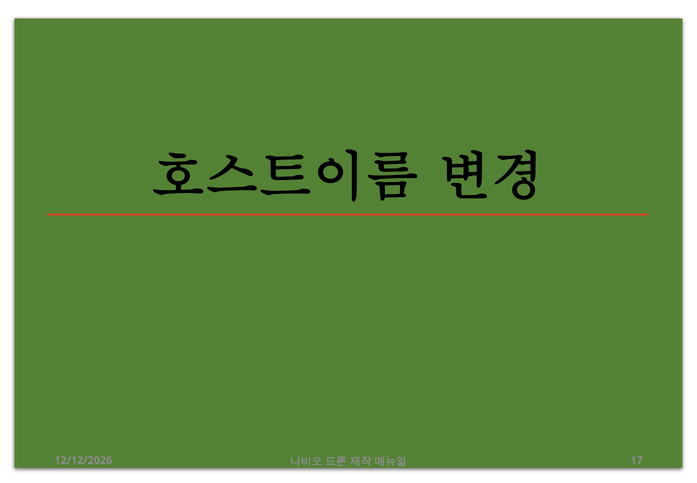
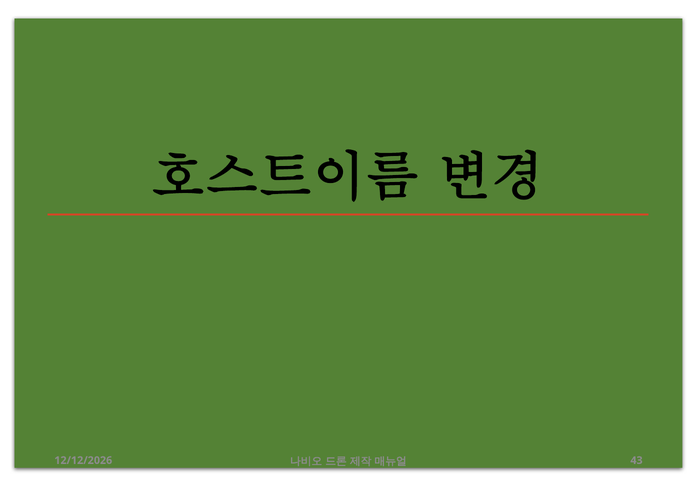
17: 17 -> 43 (637, 460)
